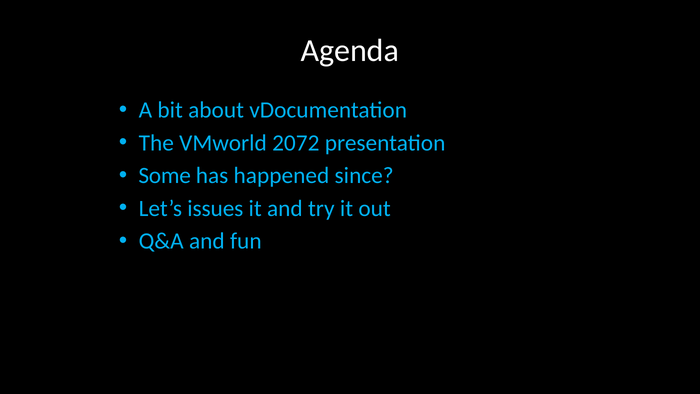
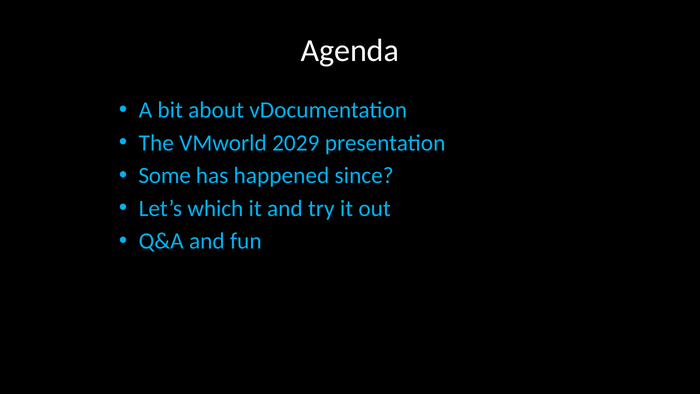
2072: 2072 -> 2029 (296, 143)
issues: issues -> which (215, 208)
